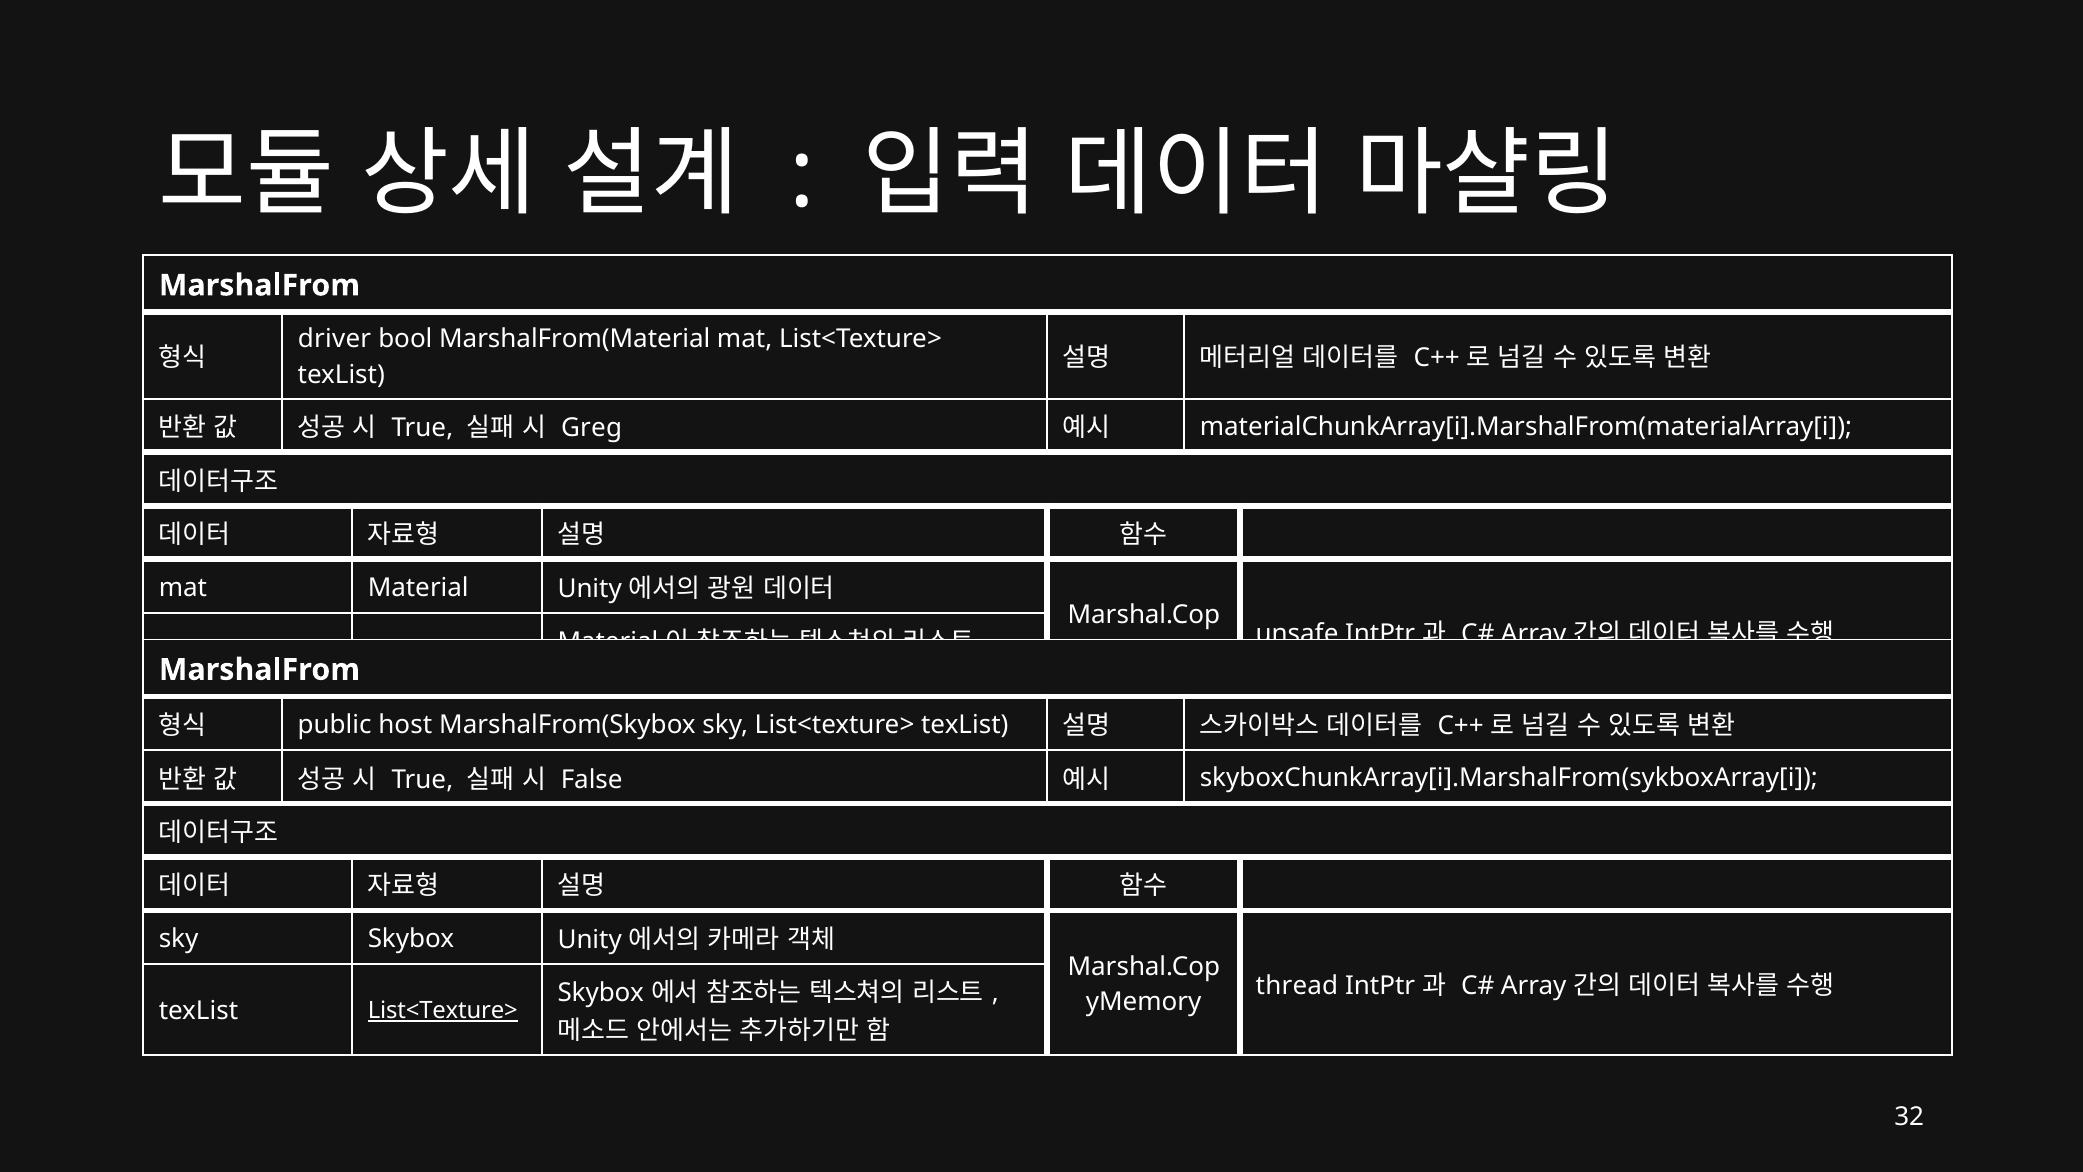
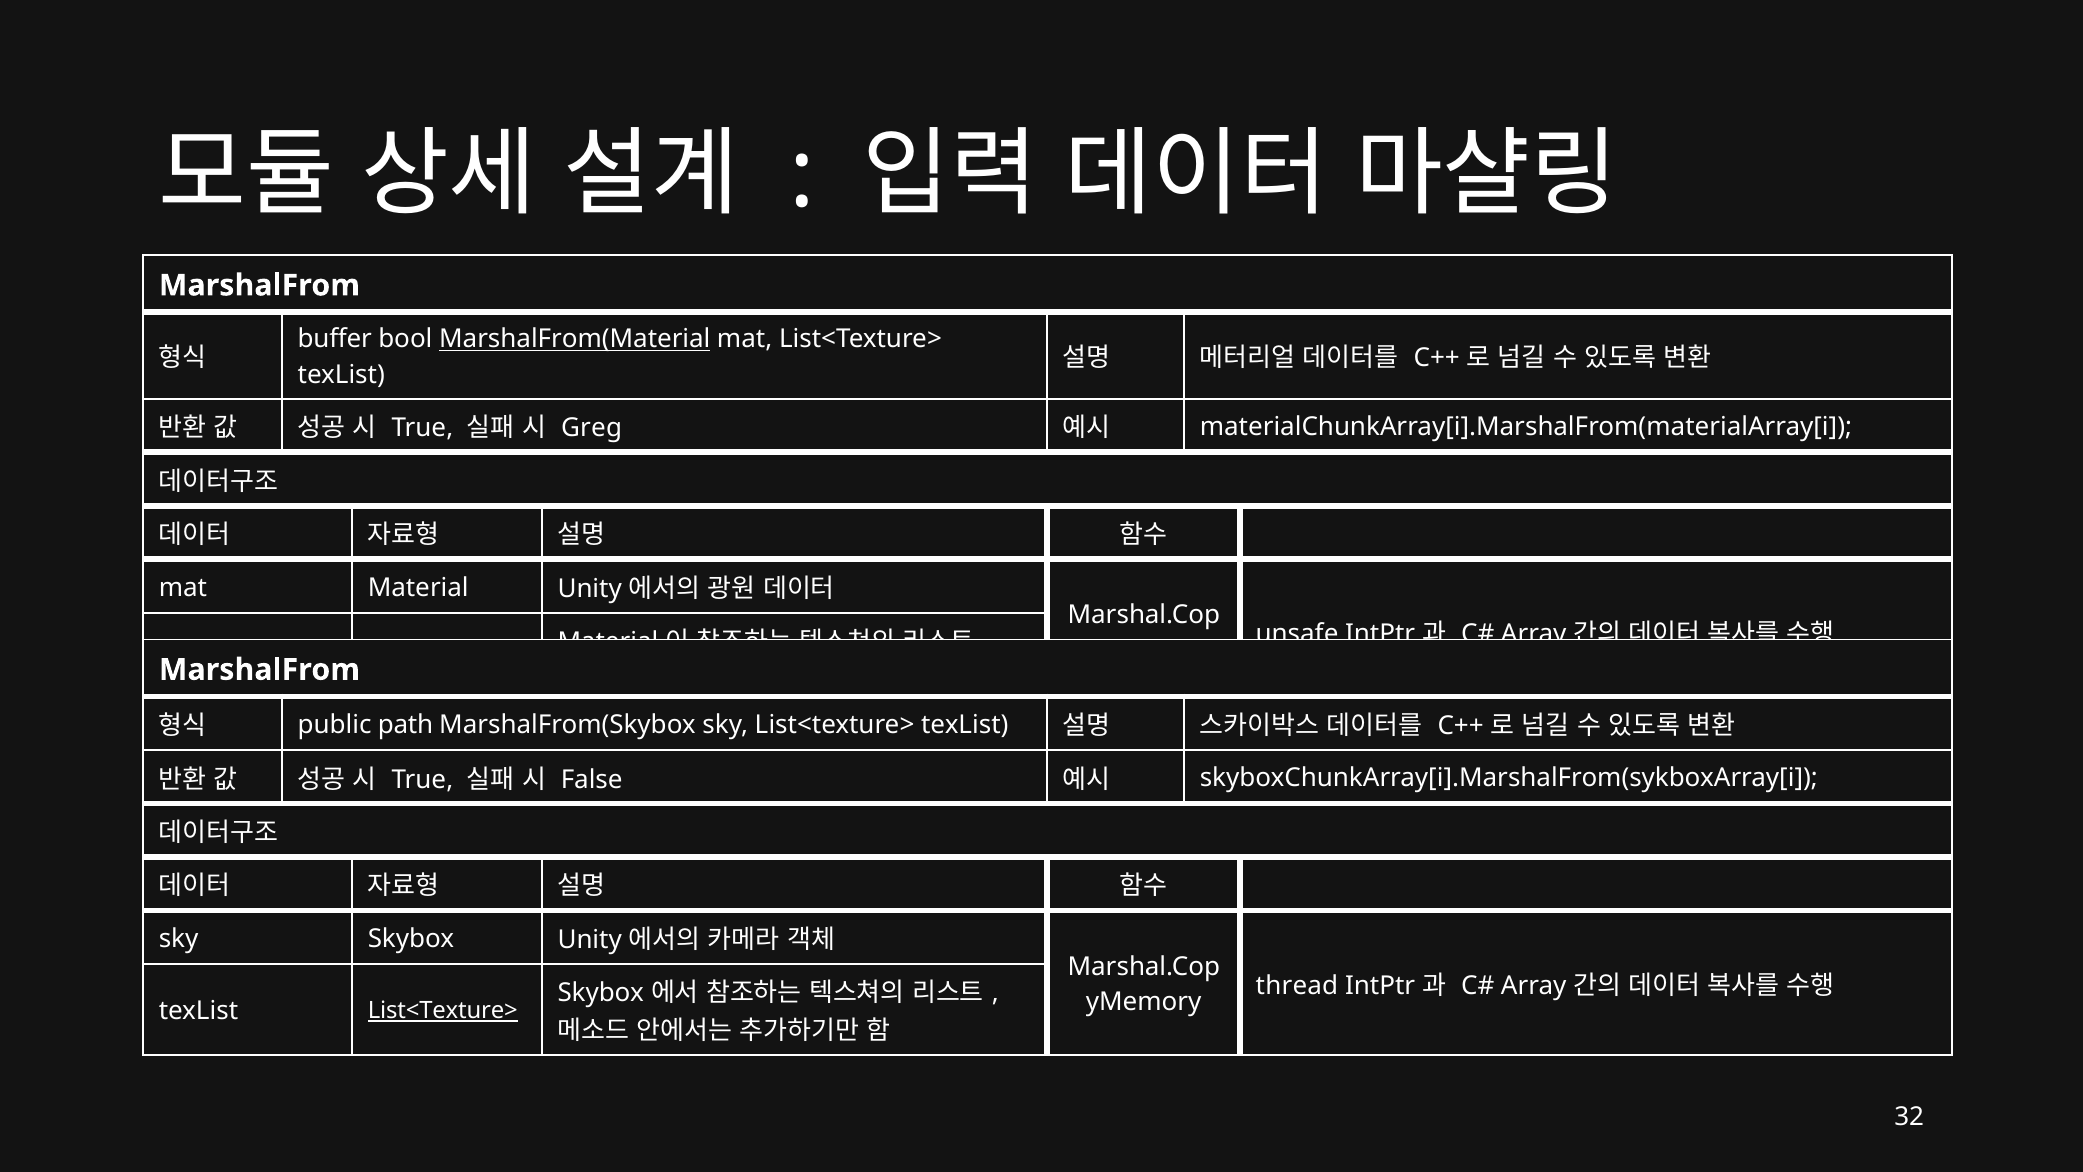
driver: driver -> buffer (335, 339)
MarshalFrom(Material underline: none -> present (575, 339)
host: host -> path (405, 725)
